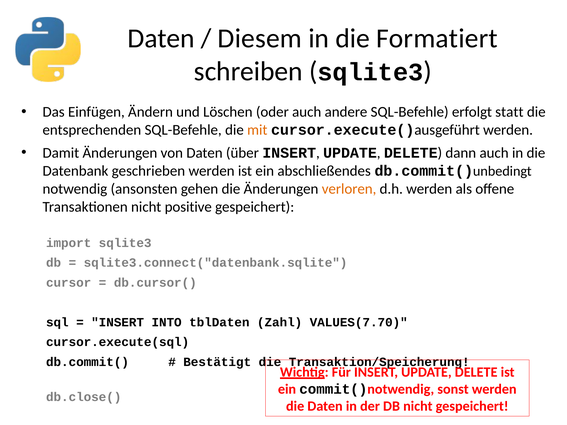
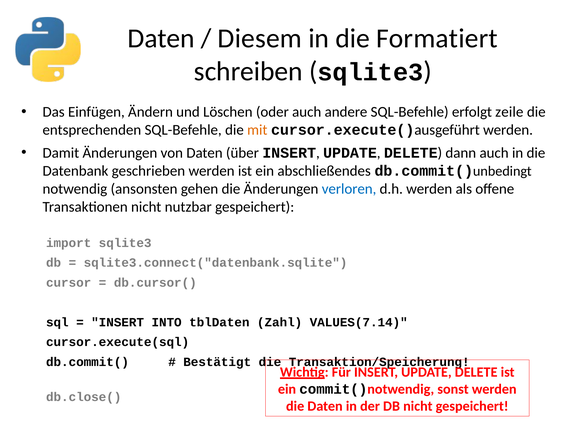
statt: statt -> zeile (509, 112)
verloren colour: orange -> blue (349, 189)
positive: positive -> nutzbar (188, 207)
VALUES(7.70: VALUES(7.70 -> VALUES(7.14 (359, 322)
